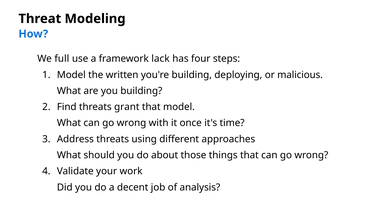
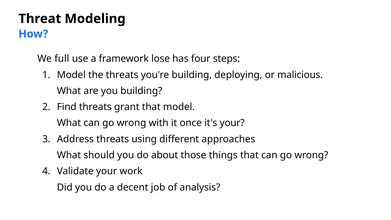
lack: lack -> lose (161, 59)
the written: written -> threats (122, 75)
it's time: time -> your (232, 123)
